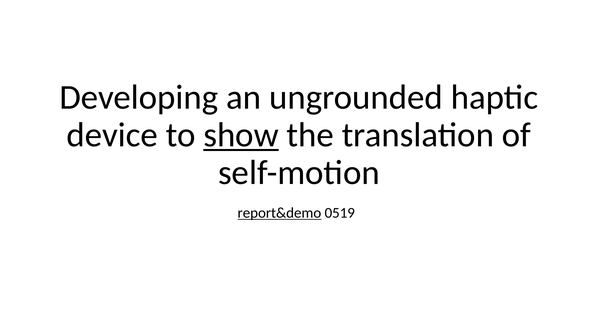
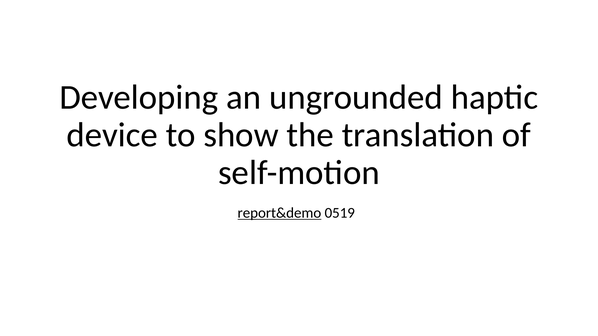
show underline: present -> none (241, 135)
